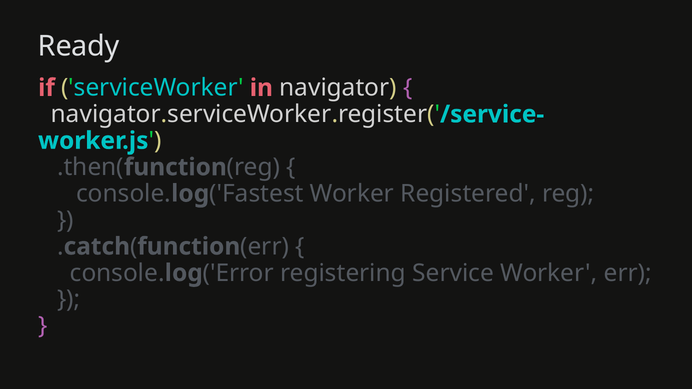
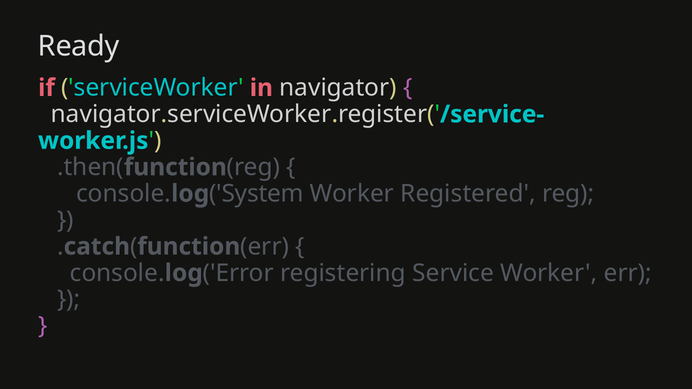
Fastest: Fastest -> System (257, 194)
